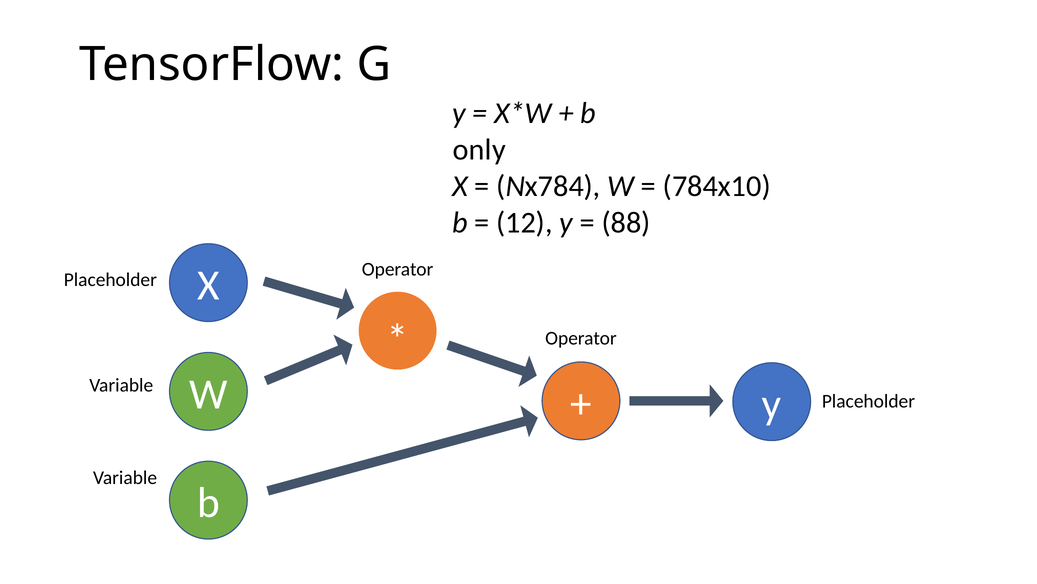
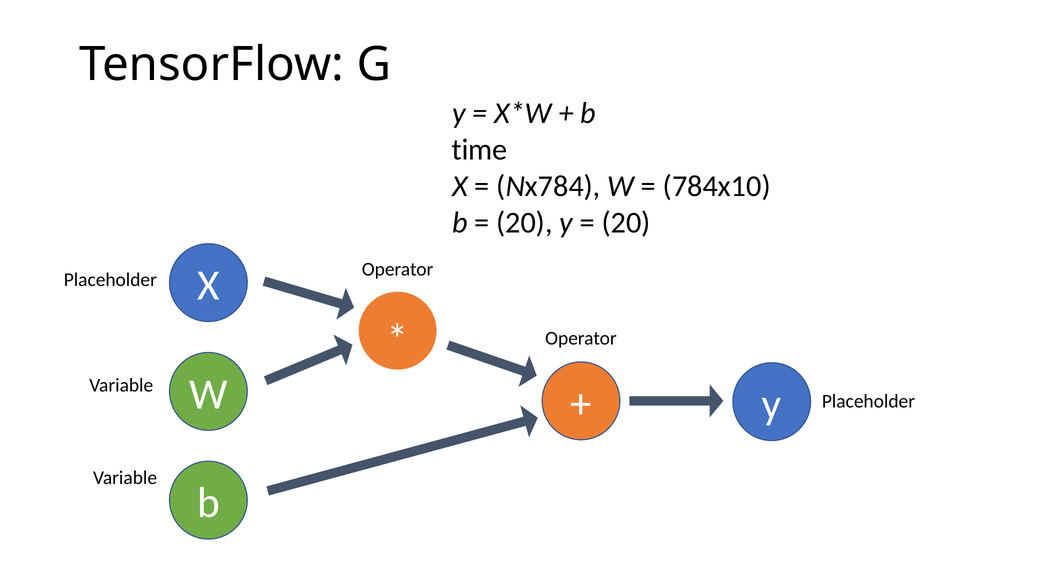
only: only -> time (479, 150)
12: 12 -> 20 (524, 222)
88: 88 -> 20 (626, 222)
